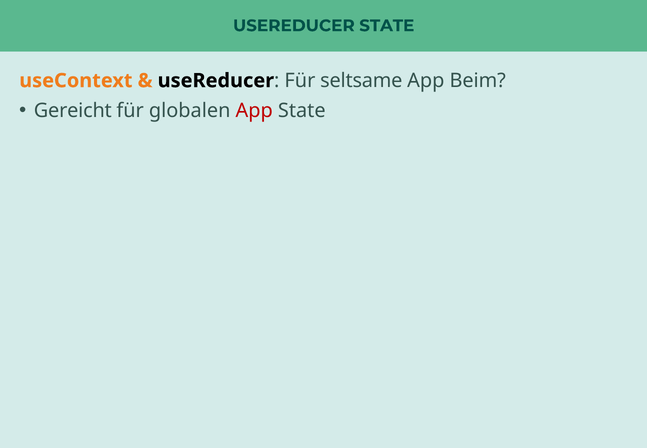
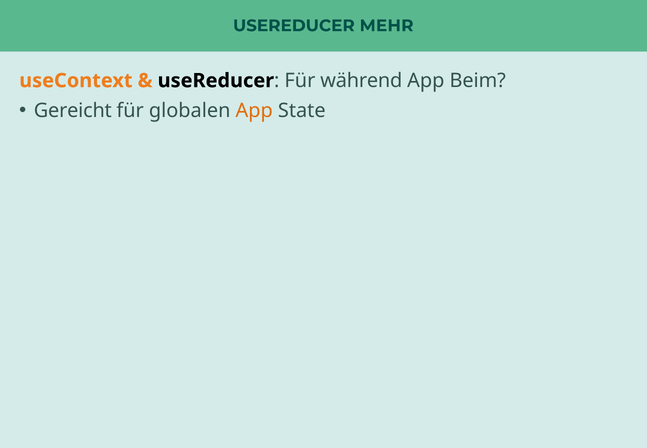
USEREDUCER STATE: STATE -> MEHR (387, 26)
seltsame: seltsame -> während (361, 81)
App colour: red -> orange (254, 110)
